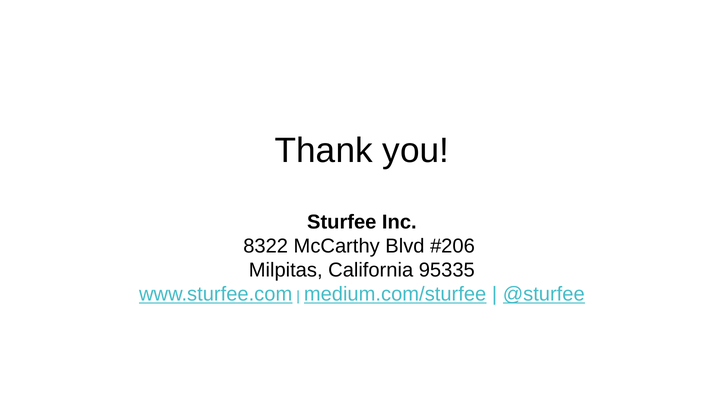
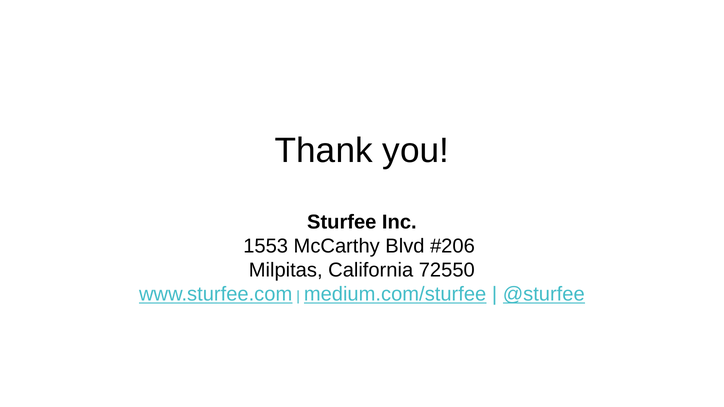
8322: 8322 -> 1553 (266, 246)
95335: 95335 -> 72550 (447, 270)
